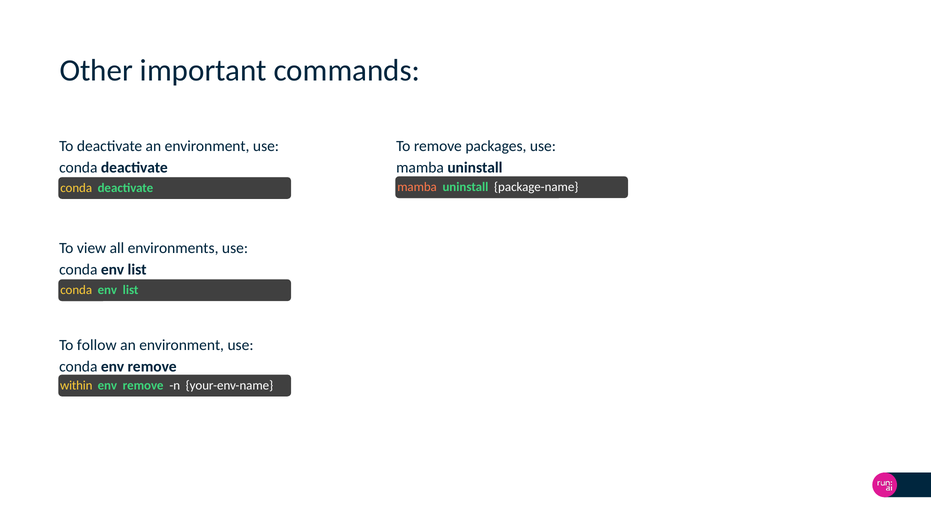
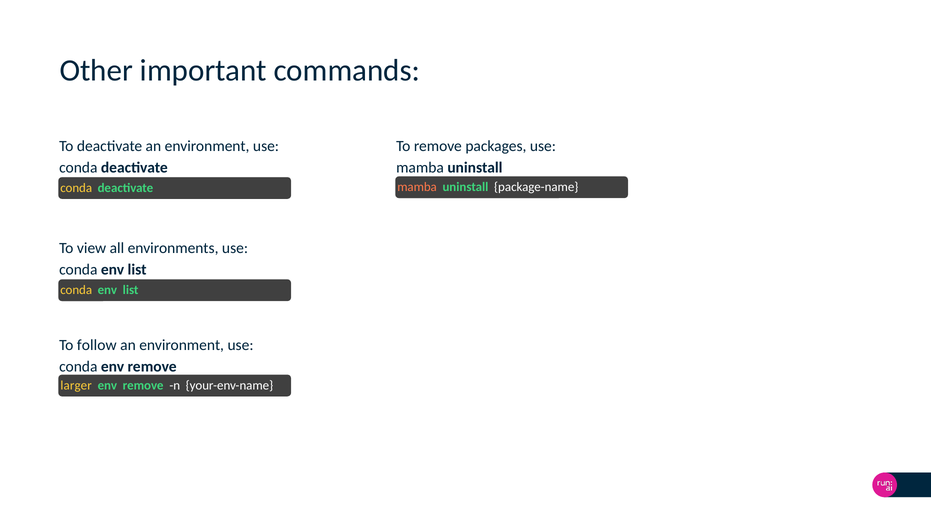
within: within -> larger (76, 385)
